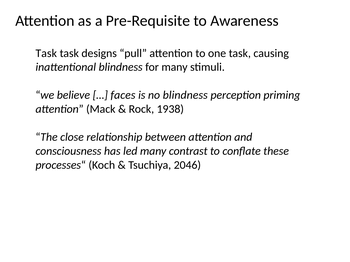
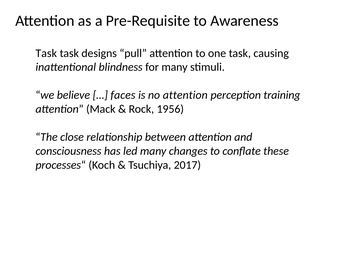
no blindness: blindness -> attention (185, 95)
priming: priming -> training (282, 95)
1938: 1938 -> 1956 (170, 109)
contrast: contrast -> changes (188, 151)
2046: 2046 -> 2017 (187, 165)
